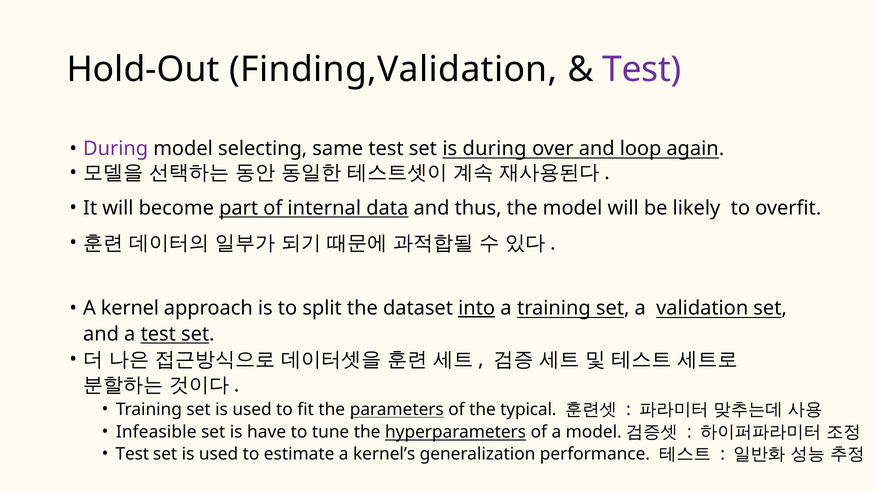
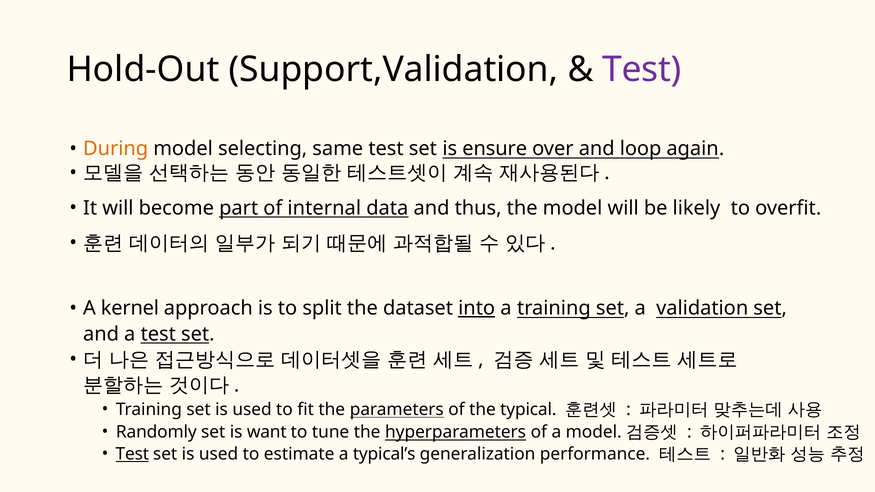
Finding,Validation: Finding,Validation -> Support,Validation (394, 69)
During colour: purple -> orange (116, 149)
is during: during -> ensure (495, 149)
Infeasible: Infeasible -> Randomly (156, 432)
have: have -> want (267, 432)
Test underline: none -> present (132, 454)
kernel’s: kernel’s -> typical’s (384, 454)
